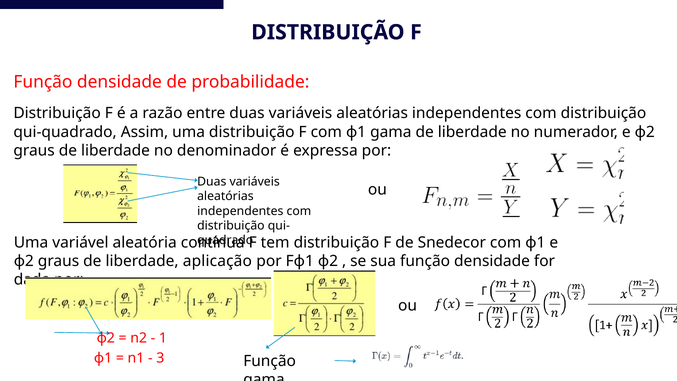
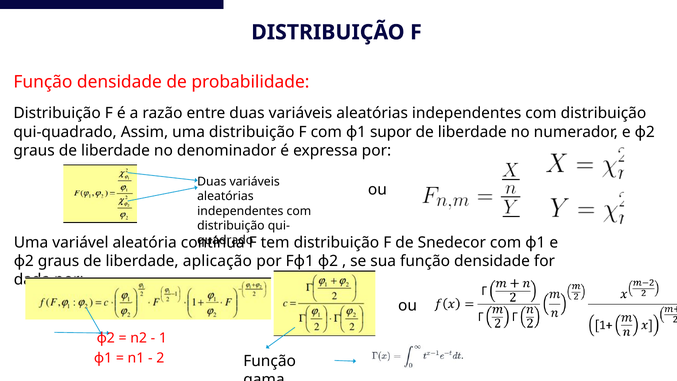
ϕ1 gama: gama -> supor (391, 132)
3: 3 -> 2 (160, 358)
